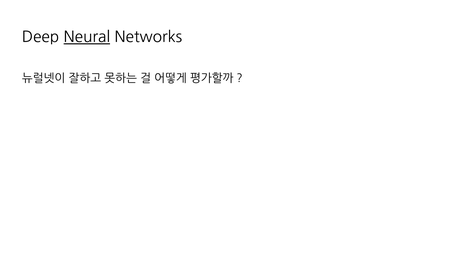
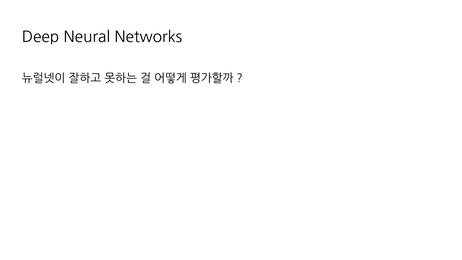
Neural underline: present -> none (87, 37)
